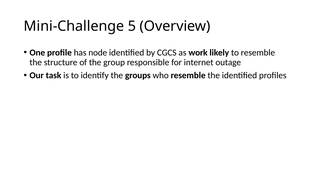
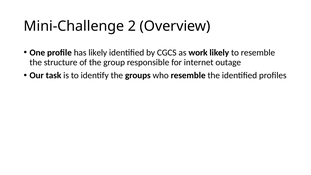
5: 5 -> 2 (132, 26)
has node: node -> likely (98, 53)
